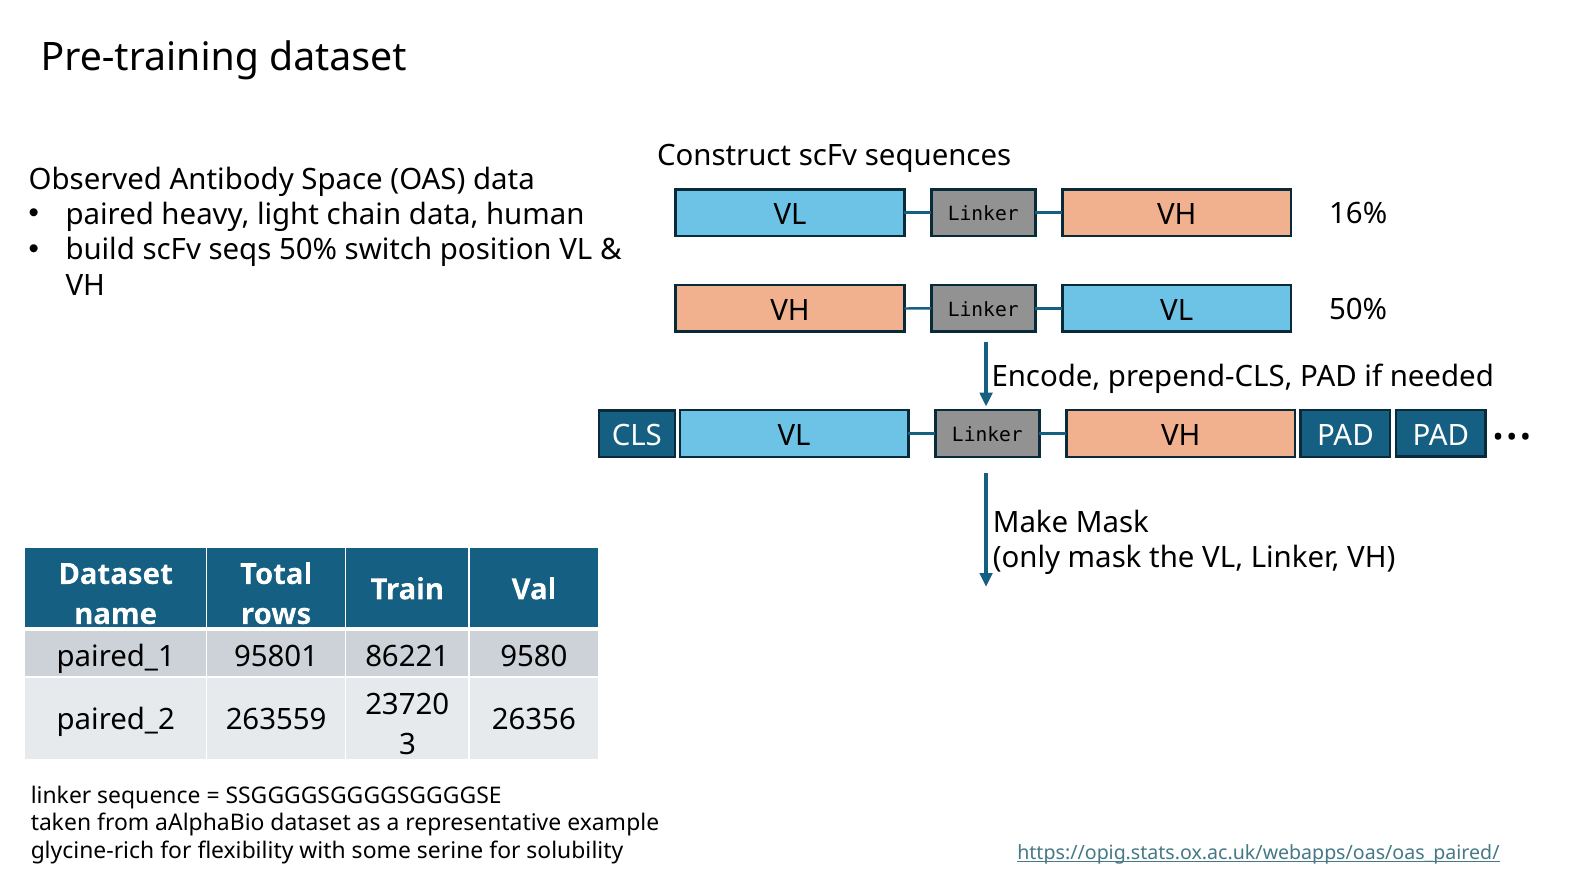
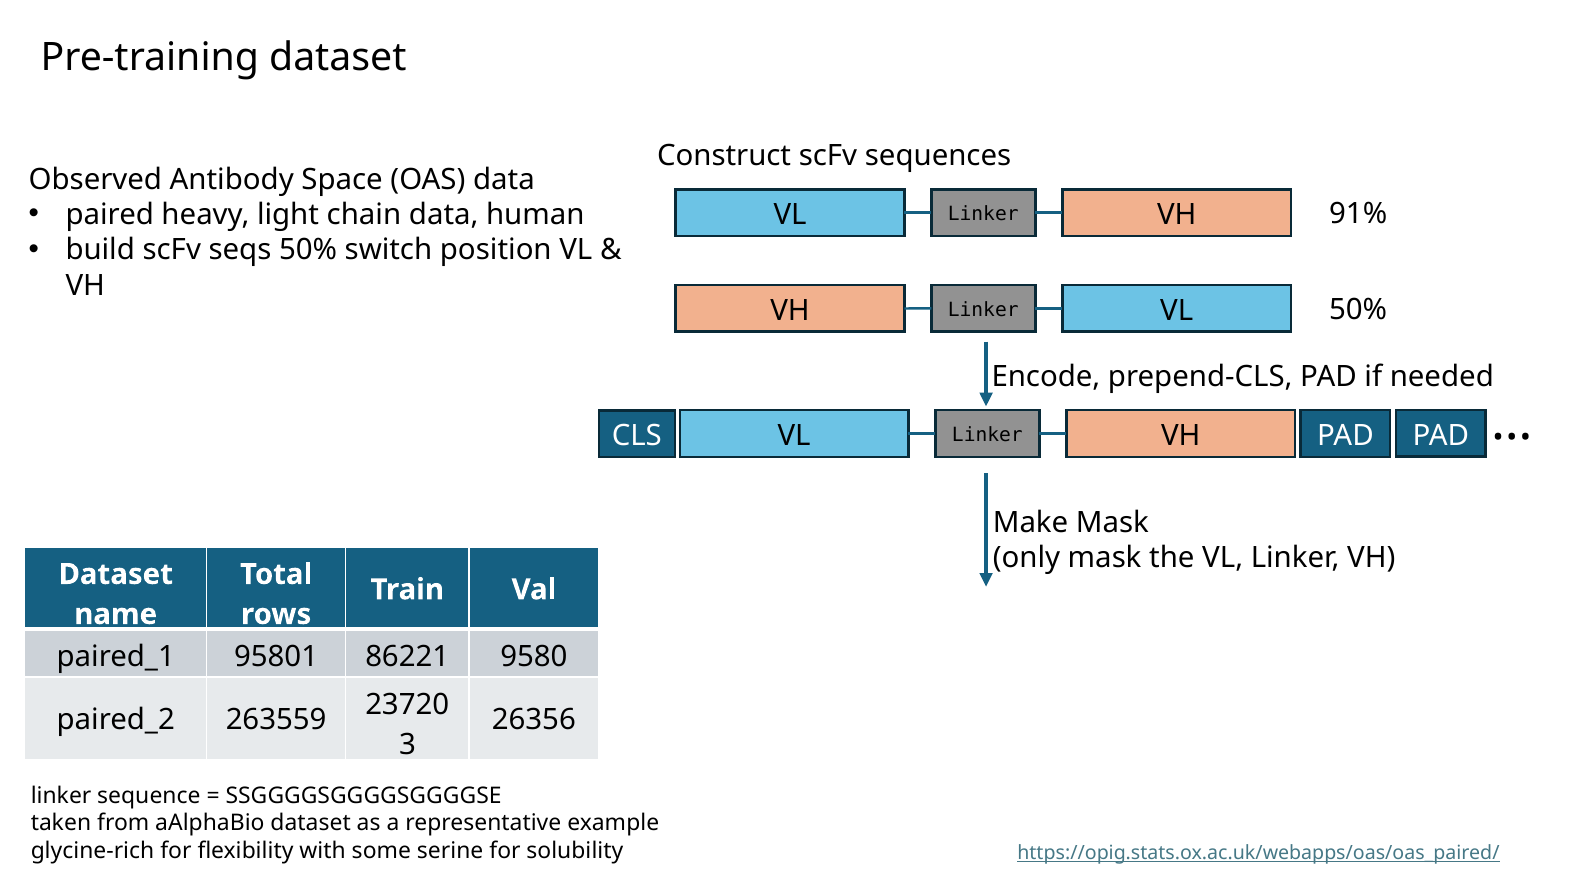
16%: 16% -> 91% (1358, 214)
